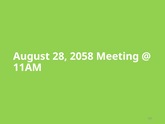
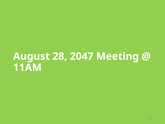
2058: 2058 -> 2047 (82, 56)
